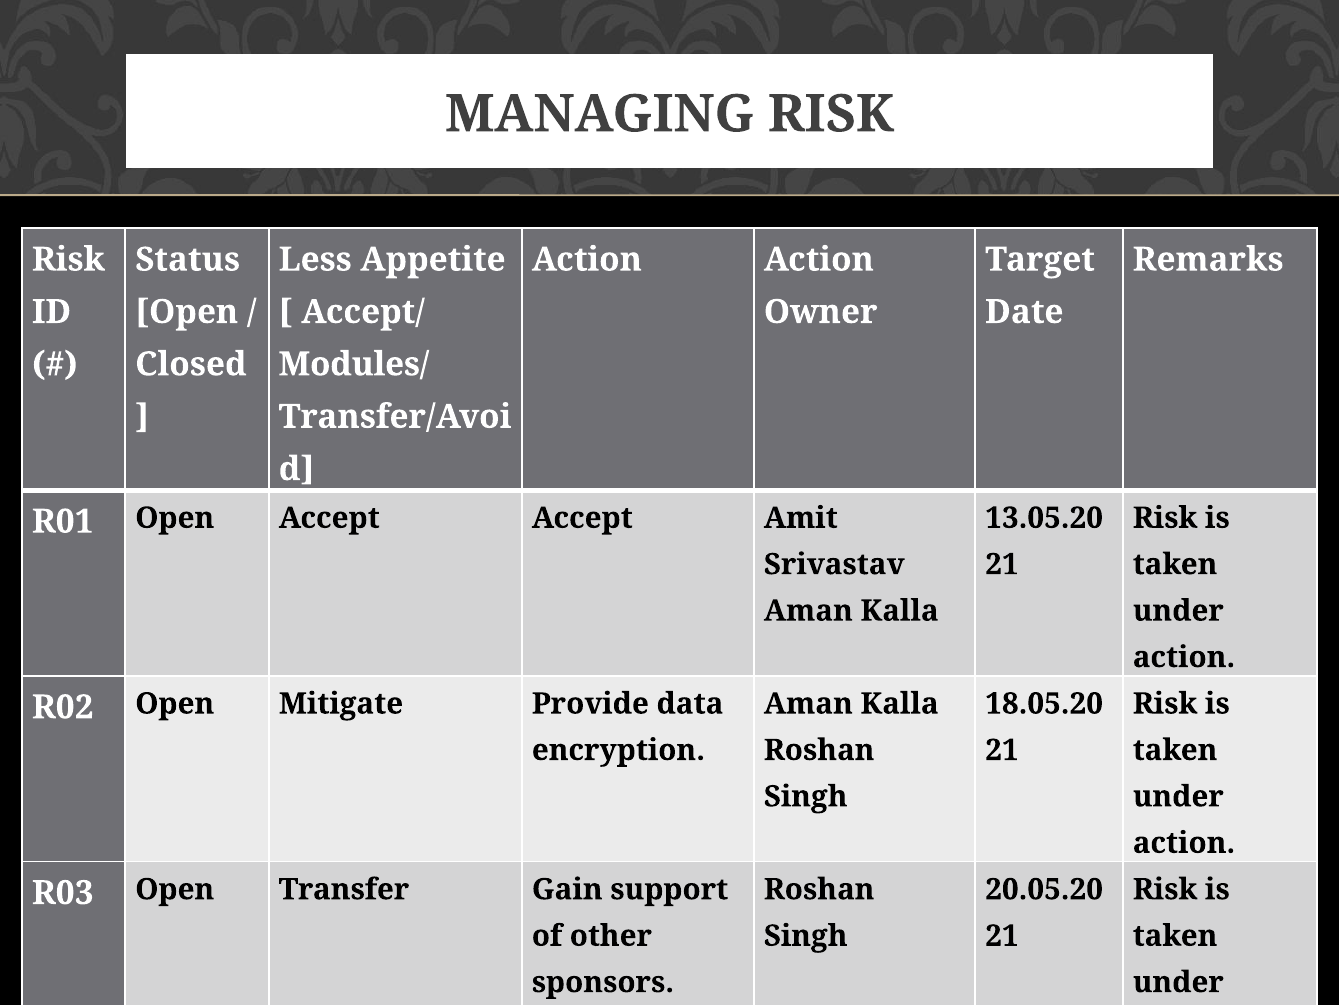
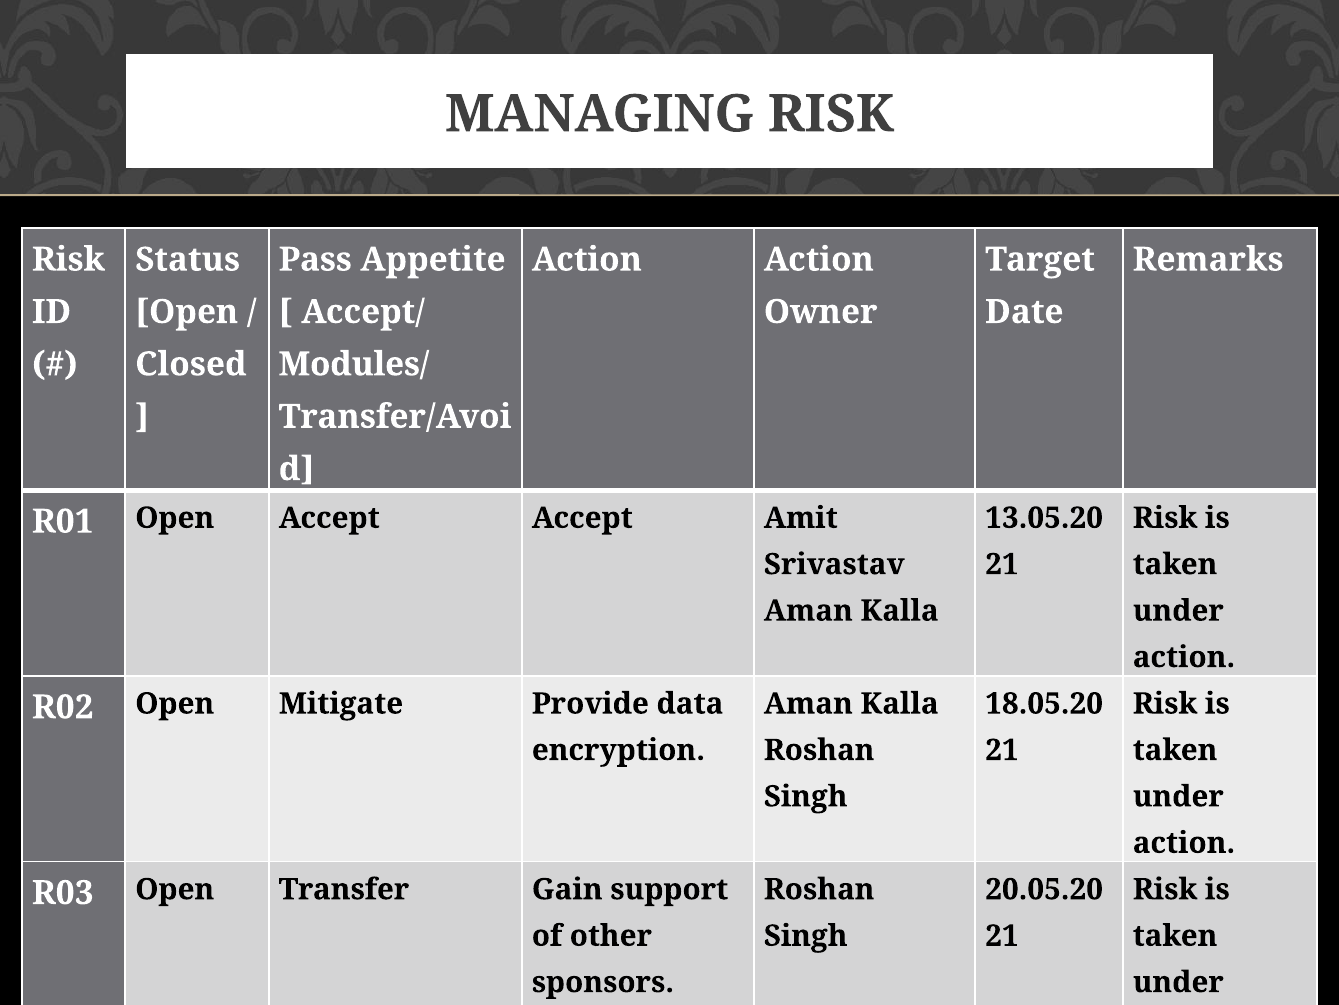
Less: Less -> Pass (315, 259)
